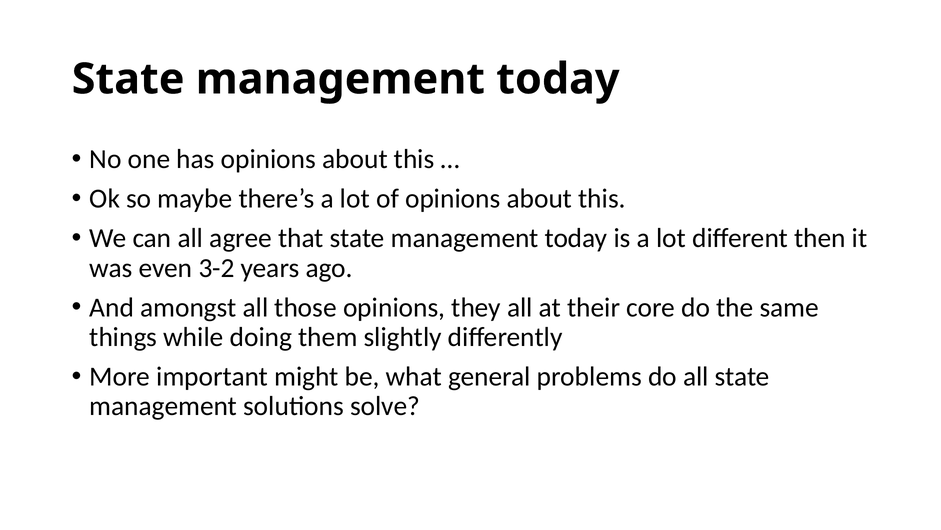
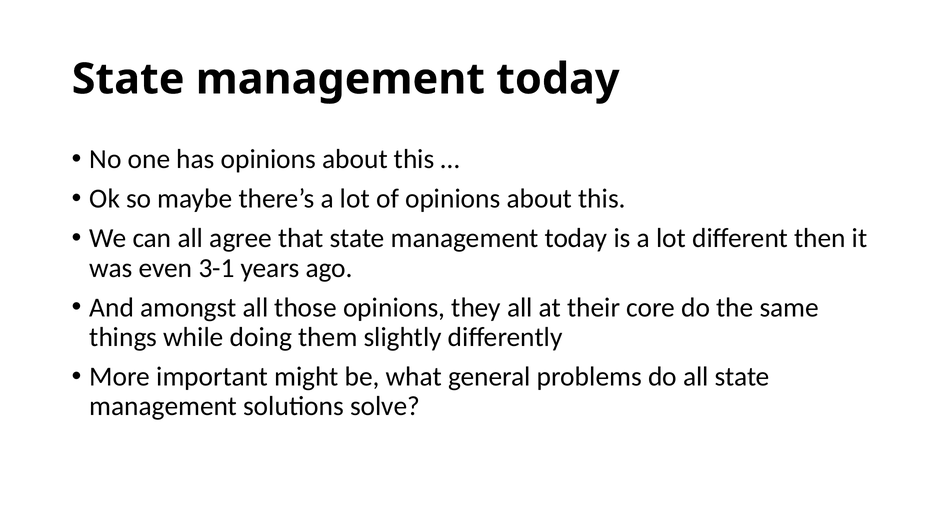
3-2: 3-2 -> 3-1 (217, 268)
